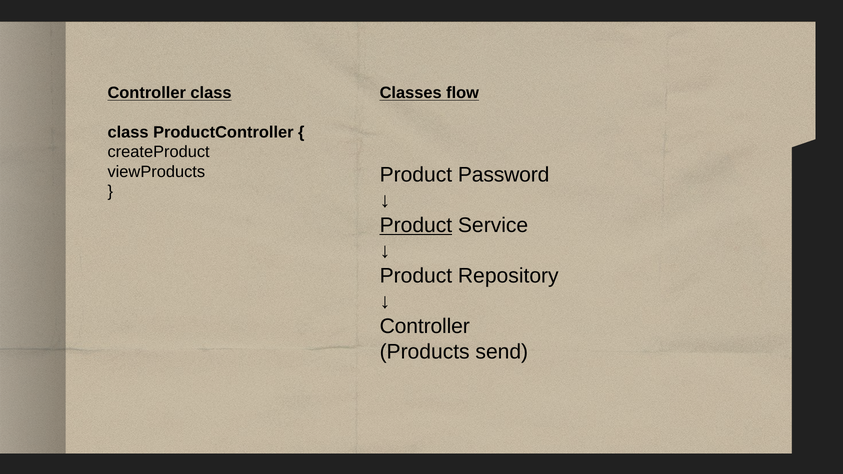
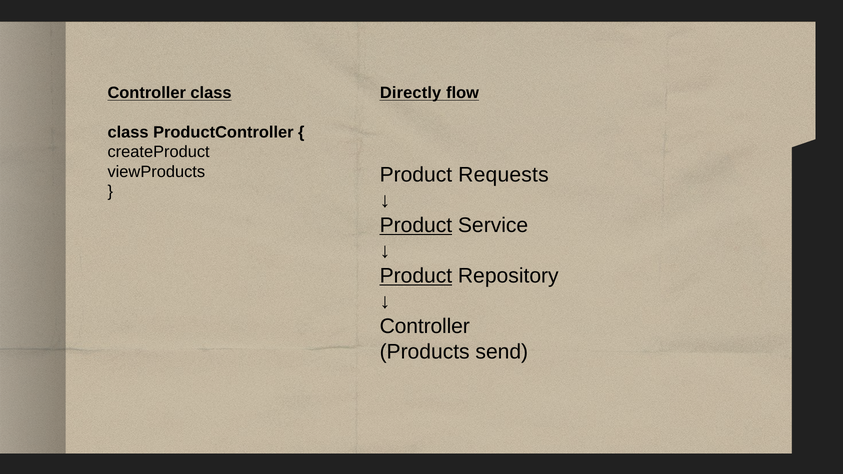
Classes: Classes -> Directly (411, 93)
Password: Password -> Requests (503, 175)
Product underline: none -> present (416, 276)
